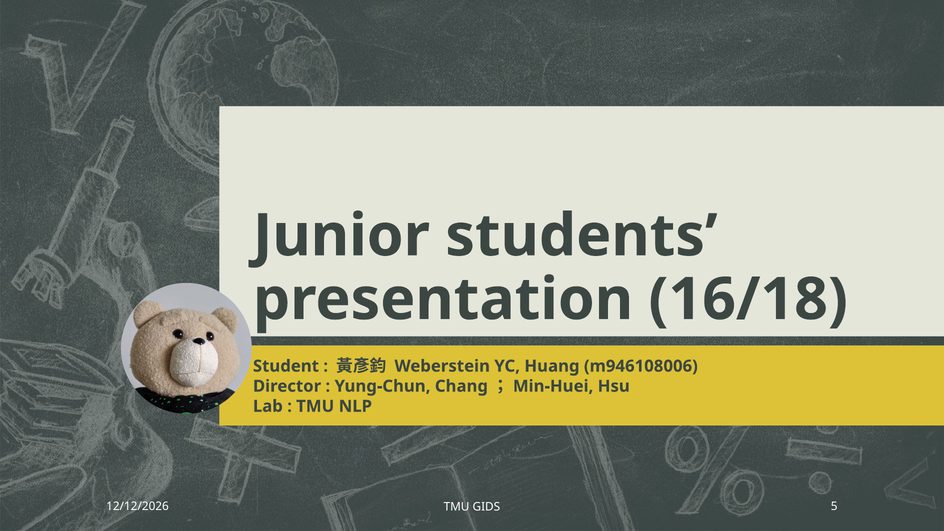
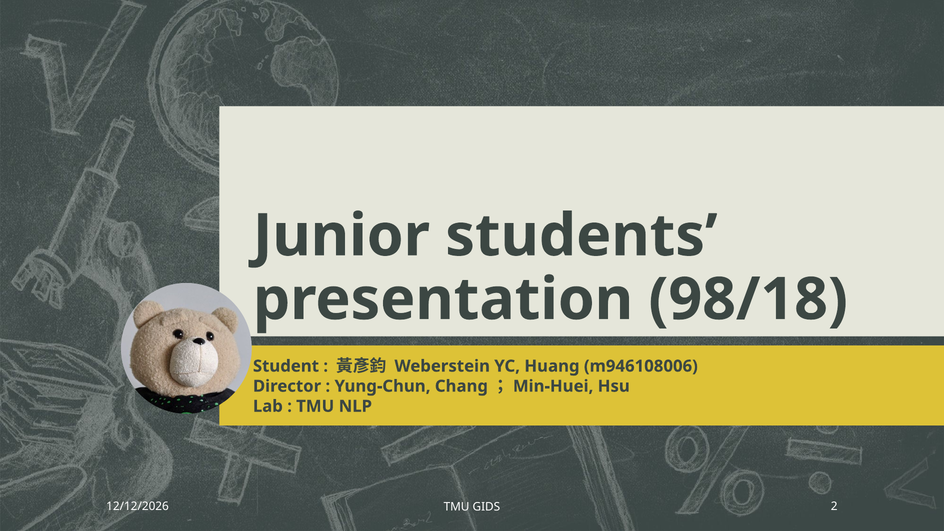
16/18: 16/18 -> 98/18 (748, 300)
5: 5 -> 2 (834, 506)
